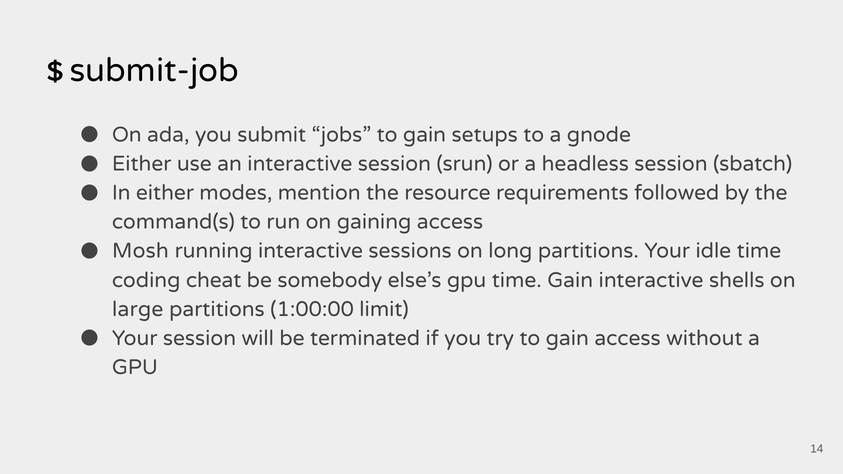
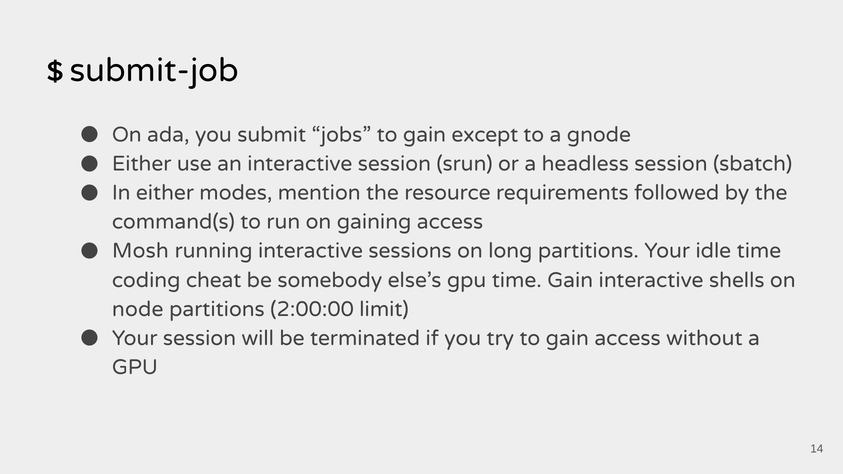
setups: setups -> except (485, 135)
large: large -> node (138, 309)
1:00:00: 1:00:00 -> 2:00:00 (312, 309)
